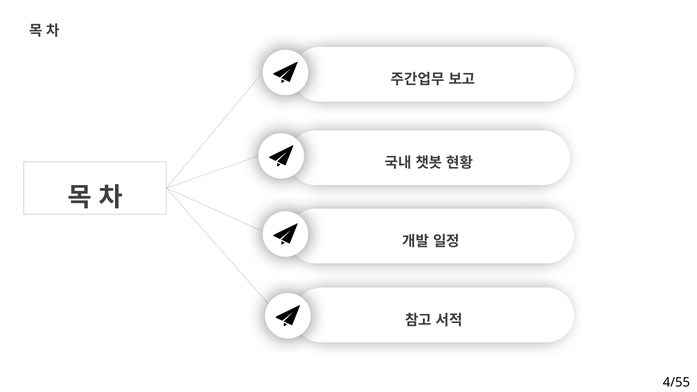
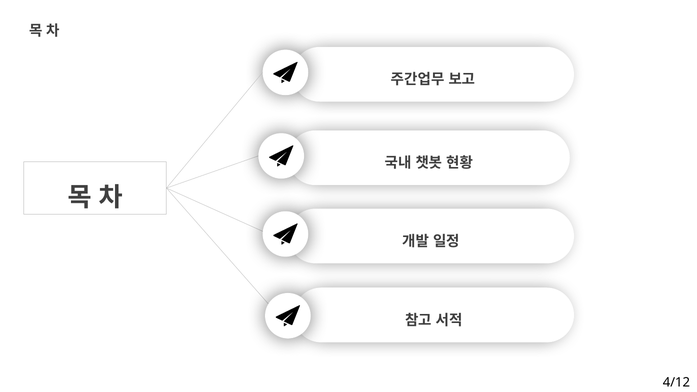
4/55: 4/55 -> 4/12 (676, 382)
